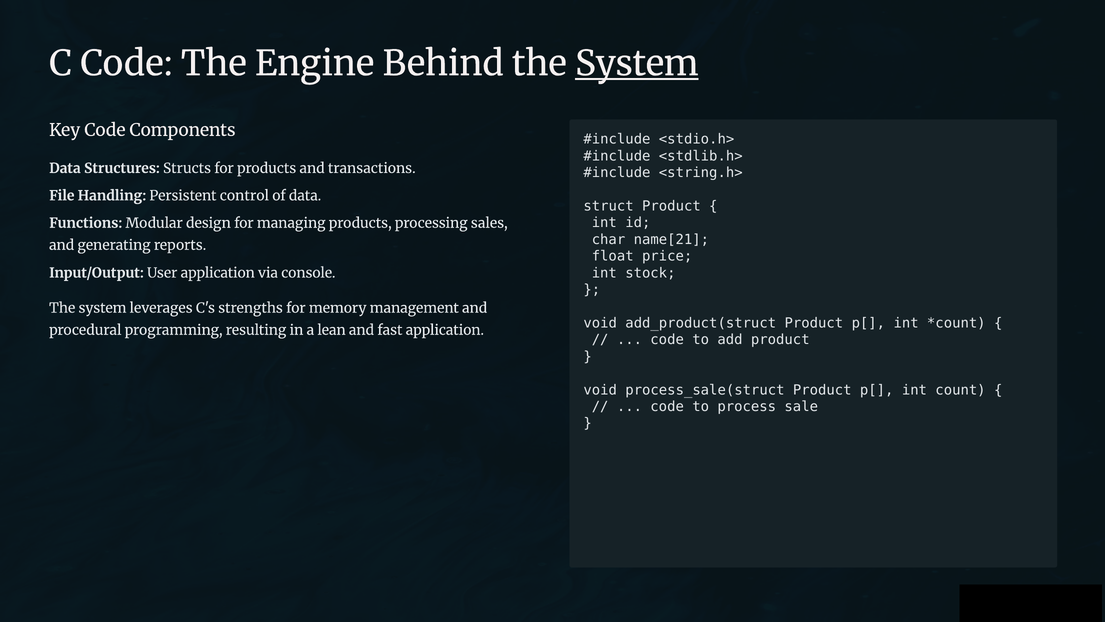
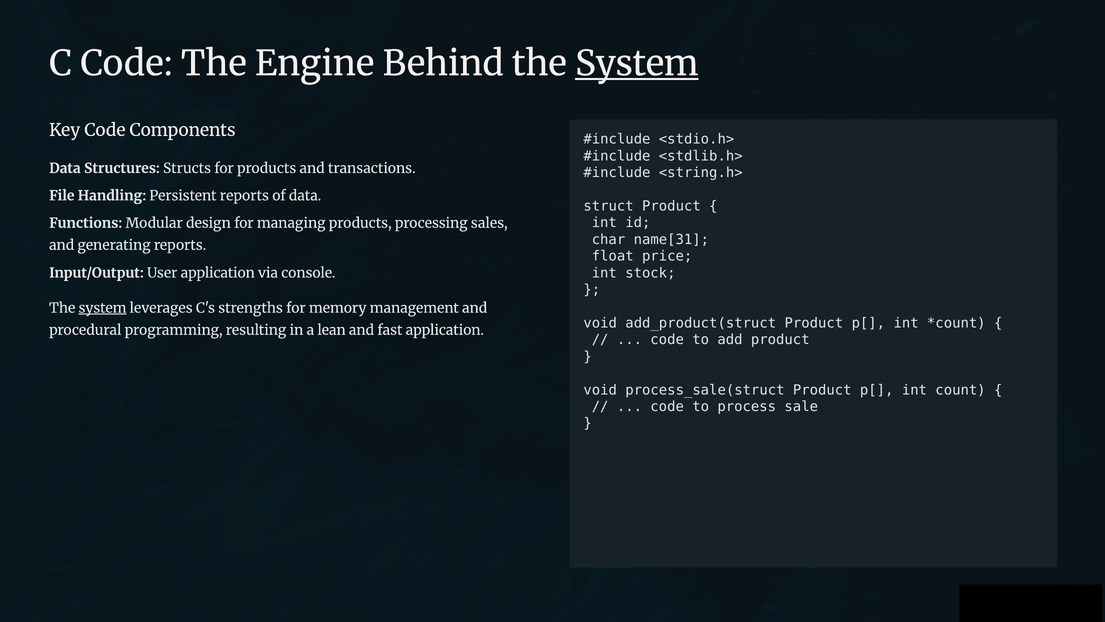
Persistent control: control -> reports (244, 196)
name[21: name[21 -> name[31 (671, 239)
system underline: none -> present (103, 308)
